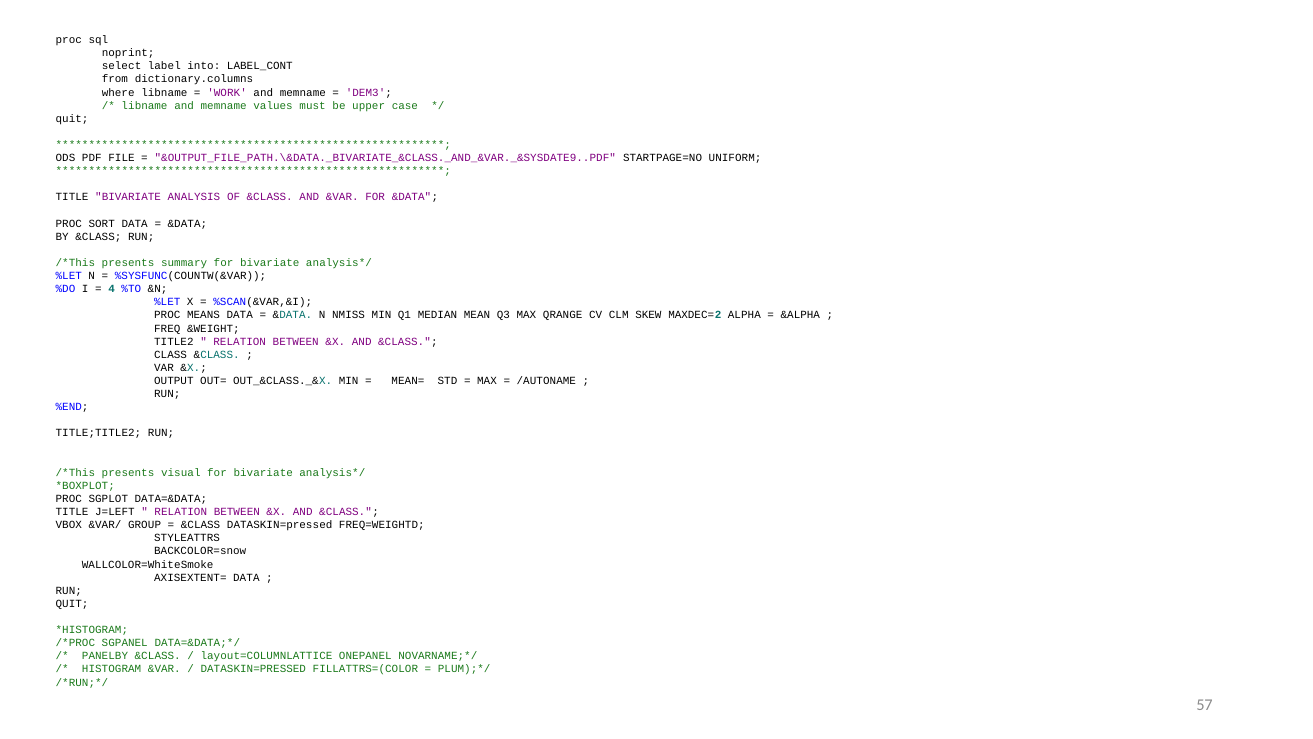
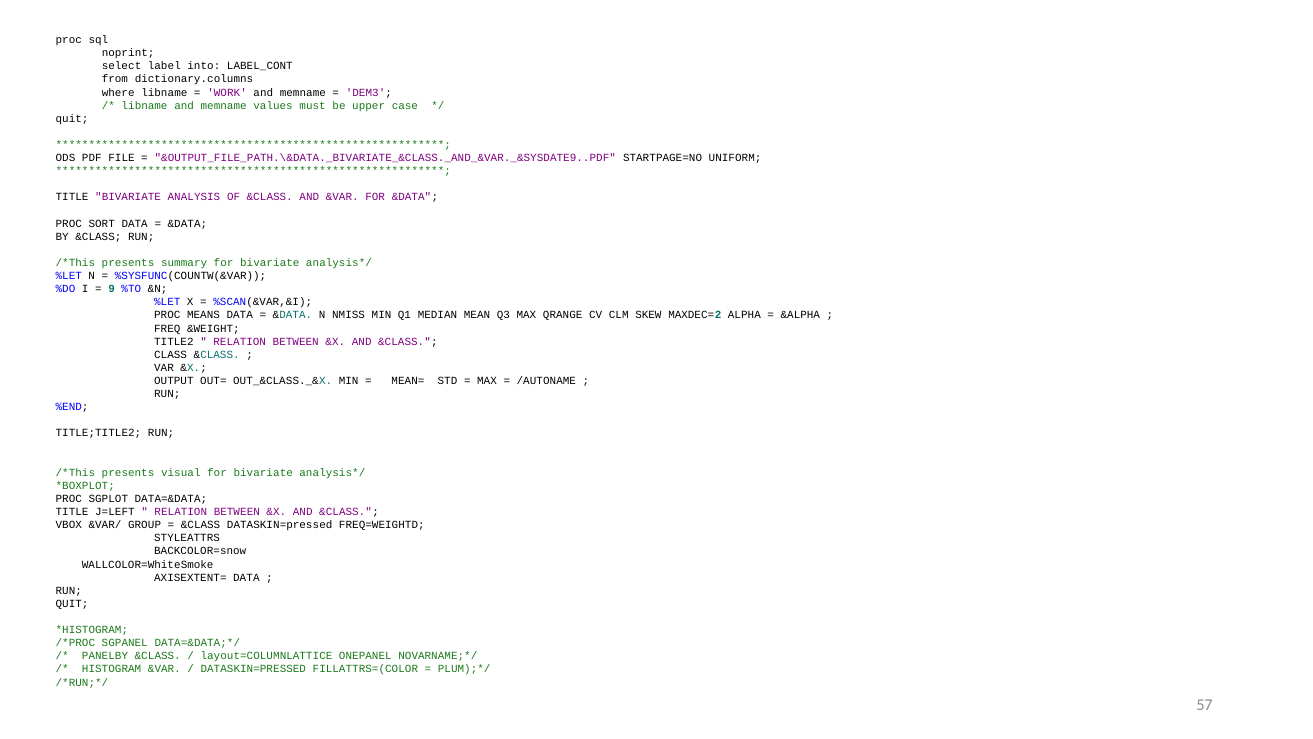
4: 4 -> 9 (112, 289)
